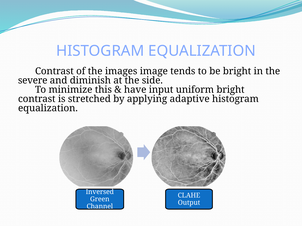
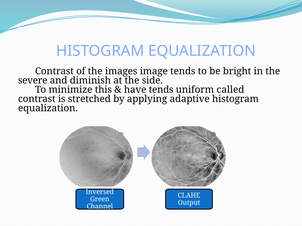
have input: input -> tends (161, 90)
uniform bright: bright -> called (230, 90)
